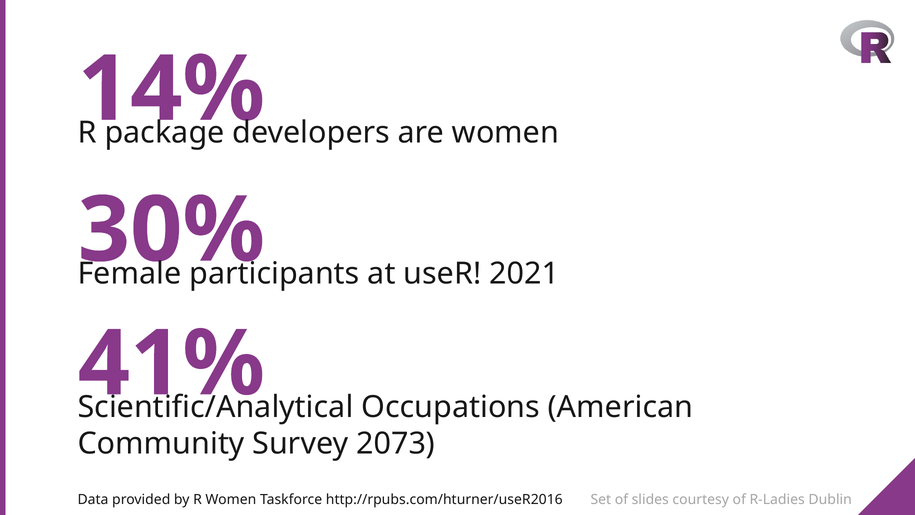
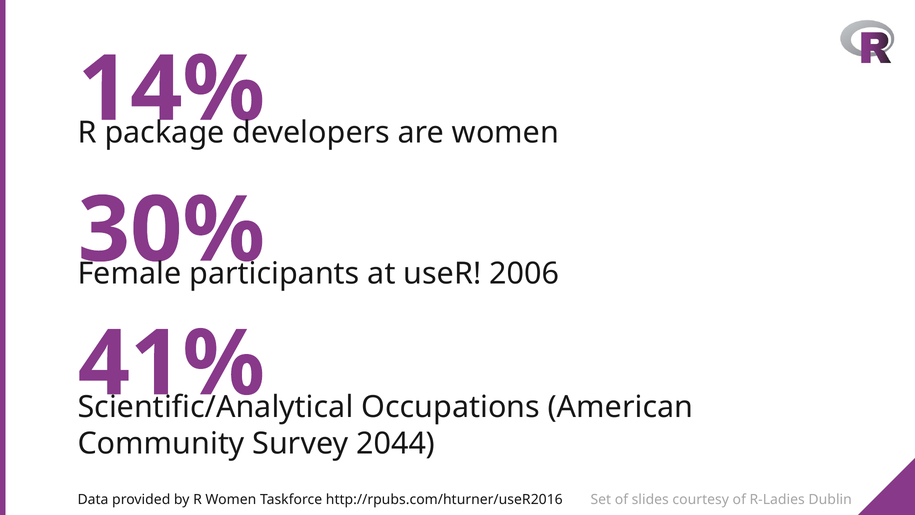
2021: 2021 -> 2006 (524, 274)
2073: 2073 -> 2044 (396, 444)
